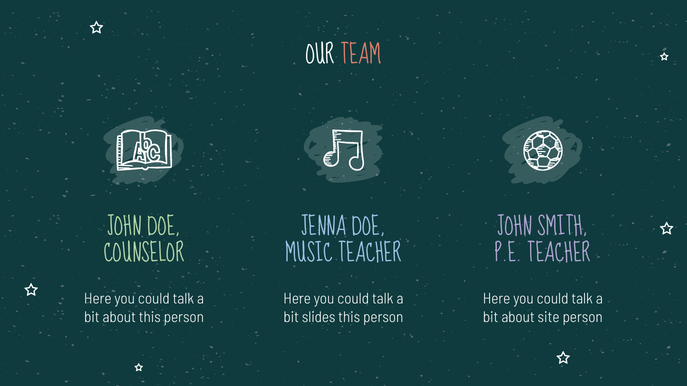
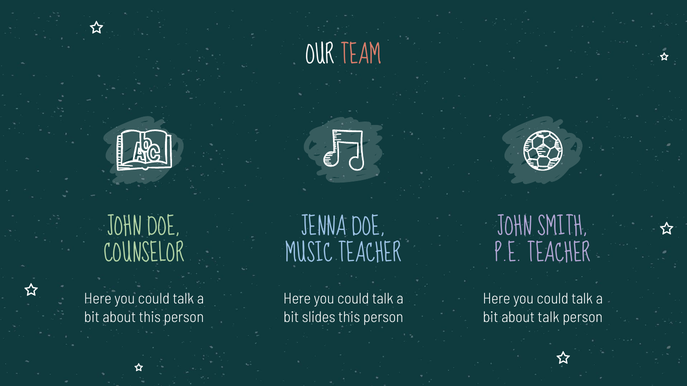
about site: site -> talk (549, 318)
